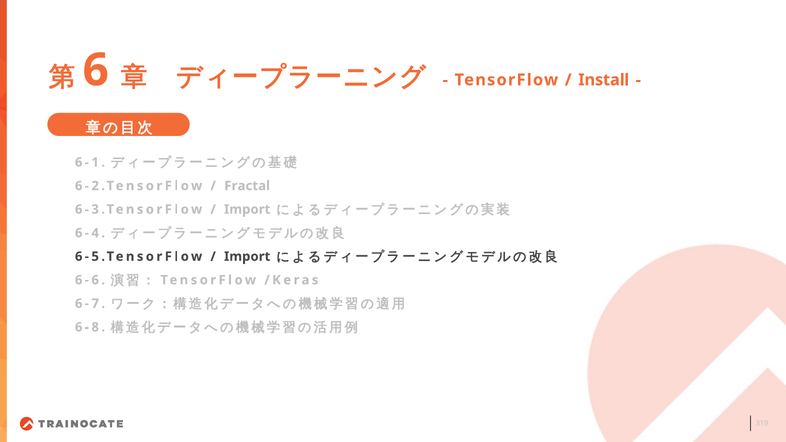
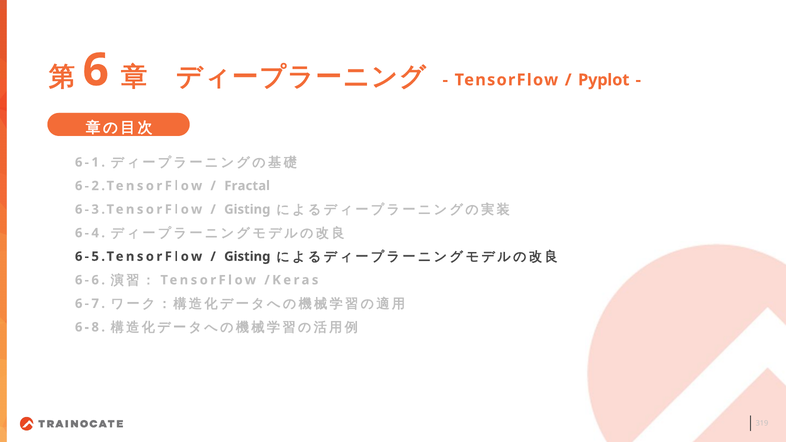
Install: Install -> Pyplot (604, 80)
Import: Import -> Gisting (247, 209)
Import: Import -> Gisting (247, 257)
